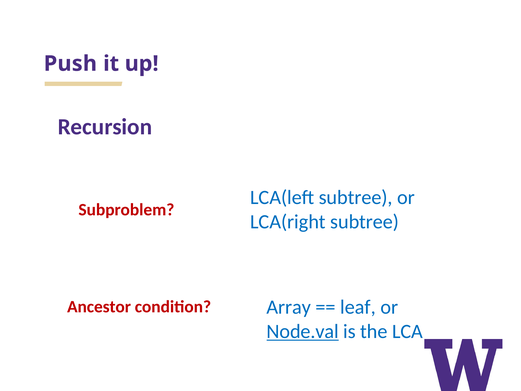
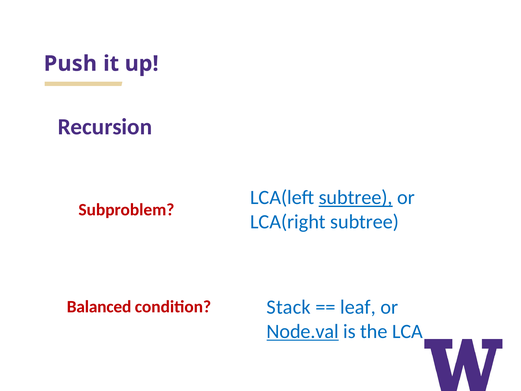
subtree underline: none -> present (356, 197)
Array: Array -> Stack (289, 307)
Ancestor: Ancestor -> Balanced (99, 307)
